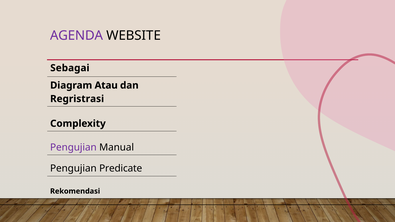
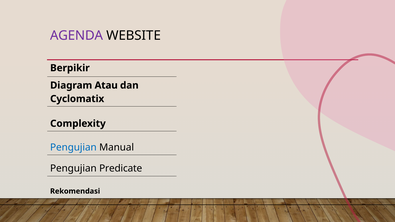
Sebagai: Sebagai -> Berpikir (70, 68)
Regristrasi: Regristrasi -> Cyclomatix (77, 99)
Pengujian colour: purple -> blue (73, 147)
